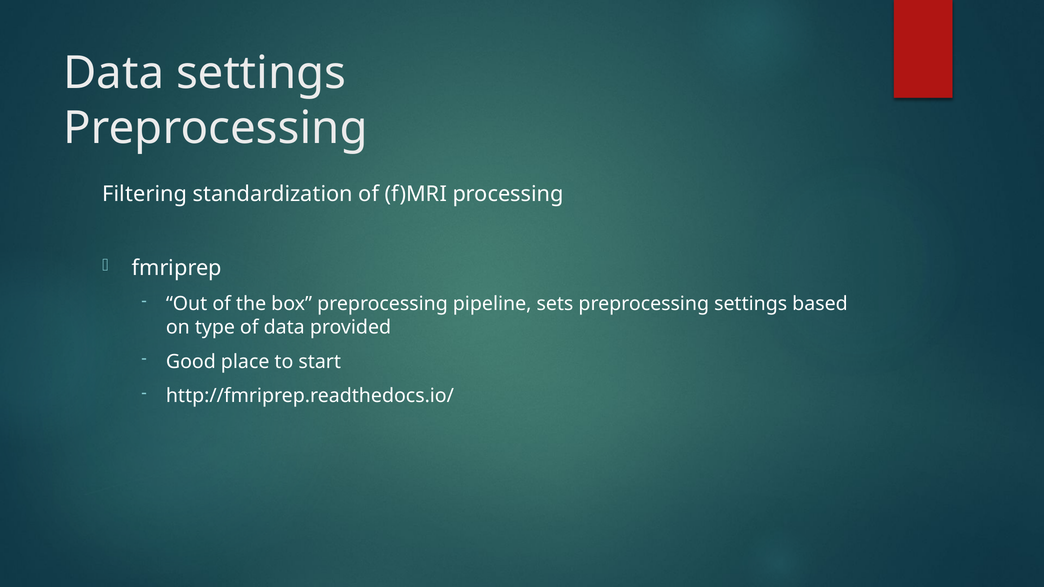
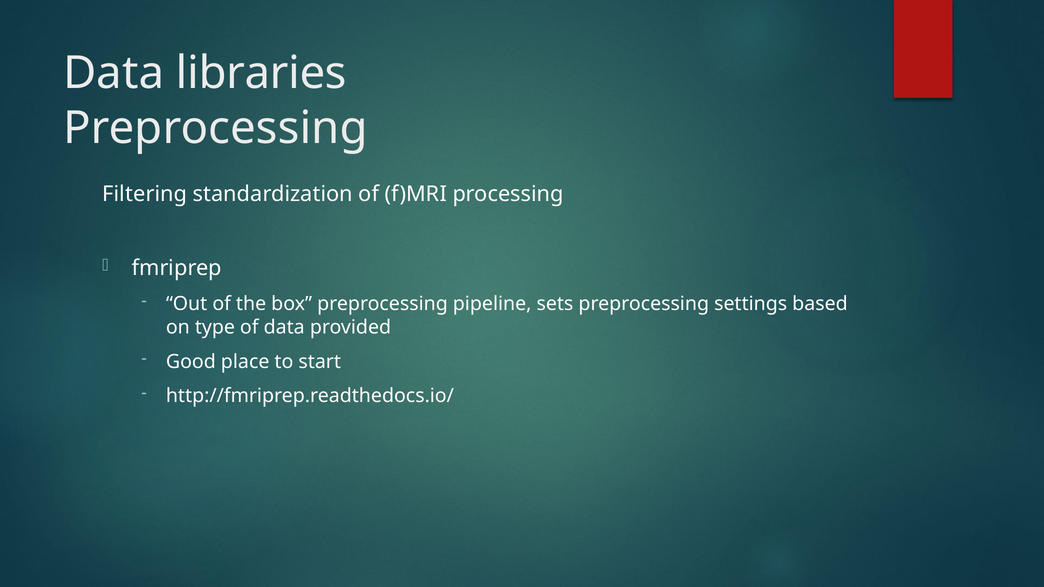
Data settings: settings -> libraries (261, 73)
